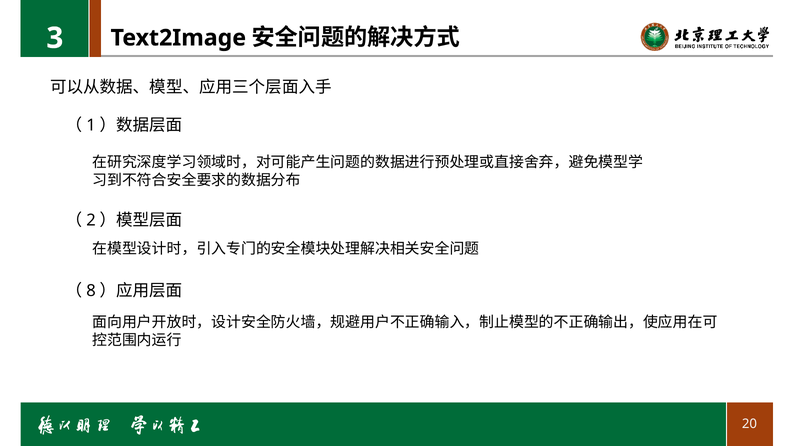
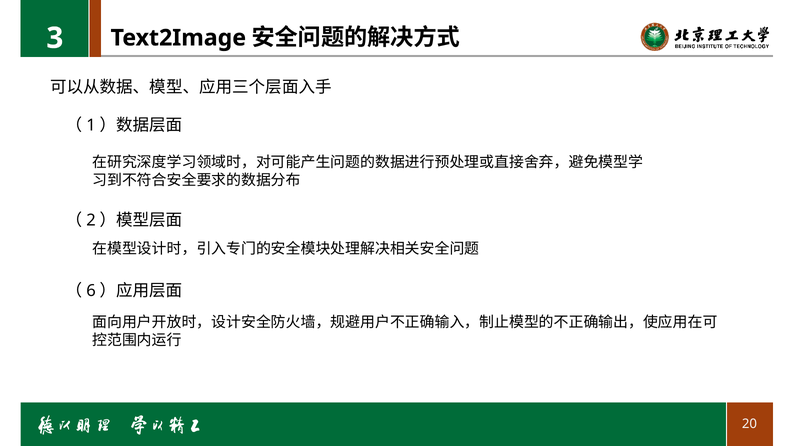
8: 8 -> 6 (91, 291)
